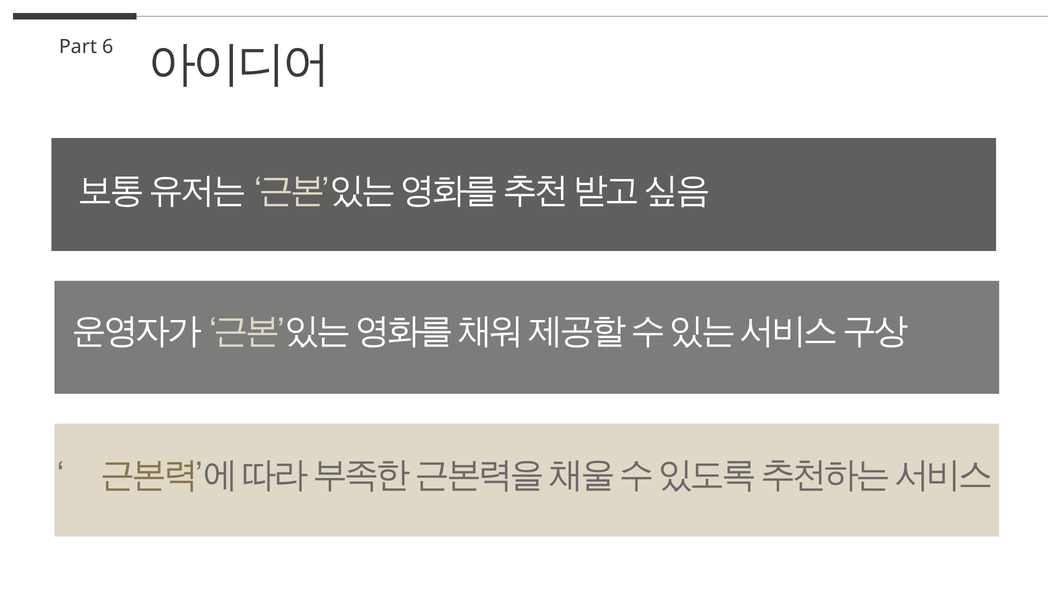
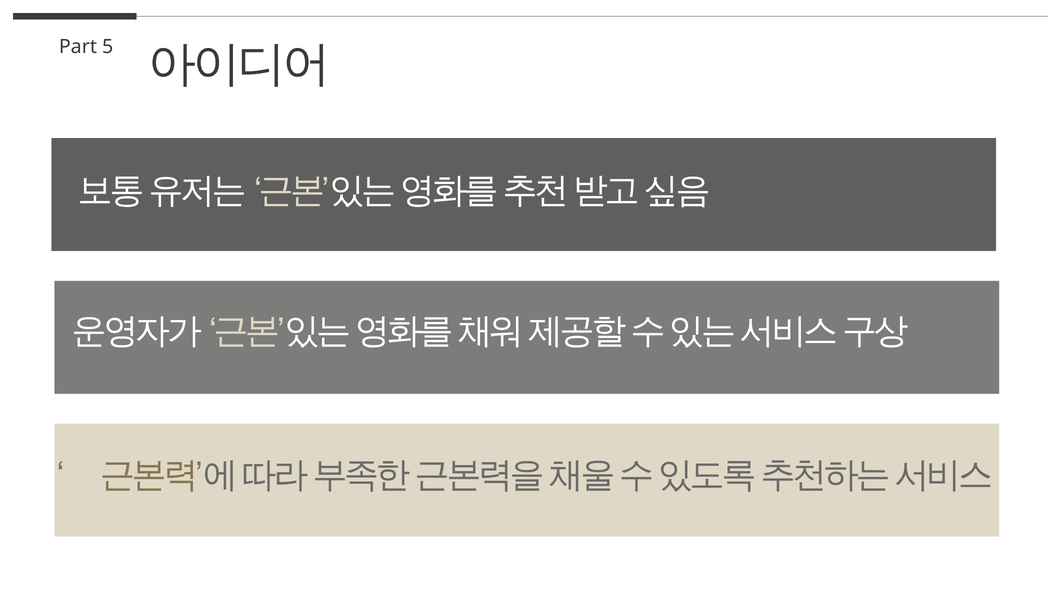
6: 6 -> 5 (108, 47)
